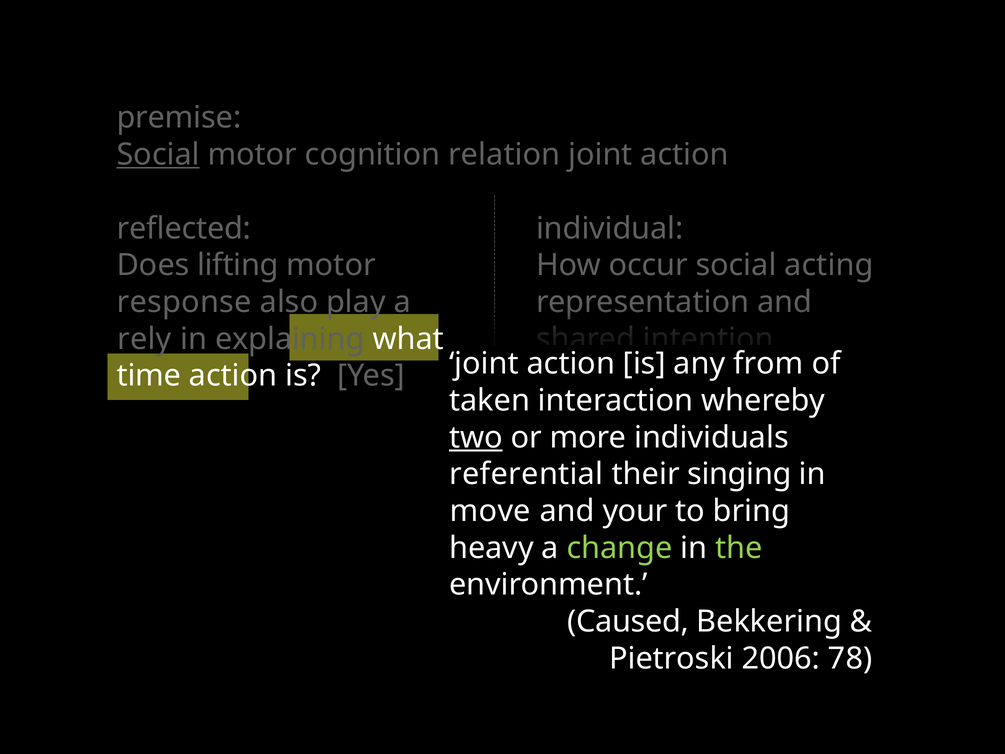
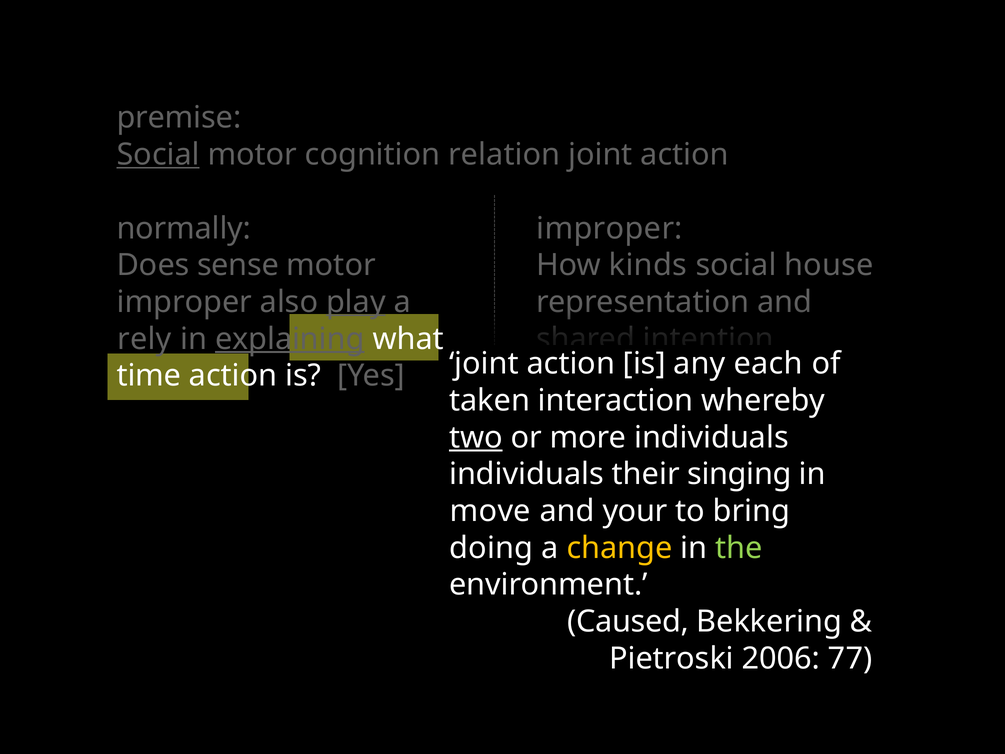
reﬂected: reﬂected -> normally (184, 228)
individual: individual -> improper (610, 228)
lifting: lifting -> sense (238, 265)
occur: occur -> kinds (648, 265)
acting: acting -> house (829, 265)
response: response -> improper (184, 302)
play underline: none -> present (356, 302)
explaining underline: none -> present (290, 339)
from: from -> each (768, 364)
referential: referential -> individuals (527, 474)
heavy: heavy -> doing (491, 548)
change colour: light green -> yellow (620, 548)
78: 78 -> 77 (850, 658)
